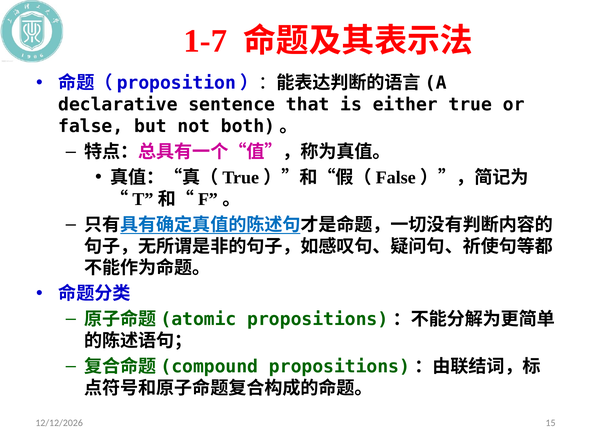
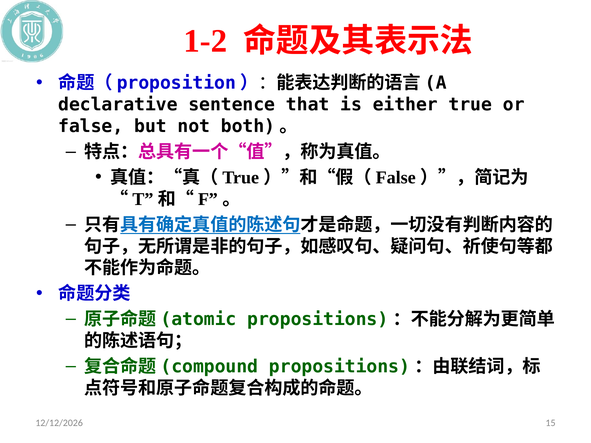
1-7: 1-7 -> 1-2 (205, 41)
